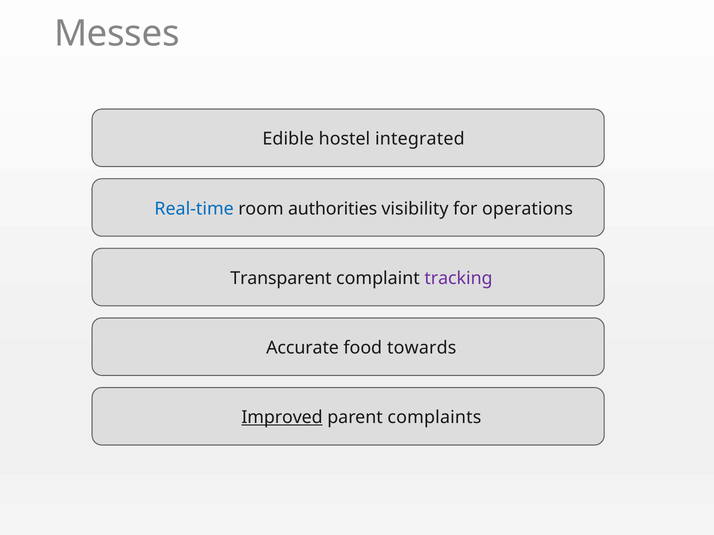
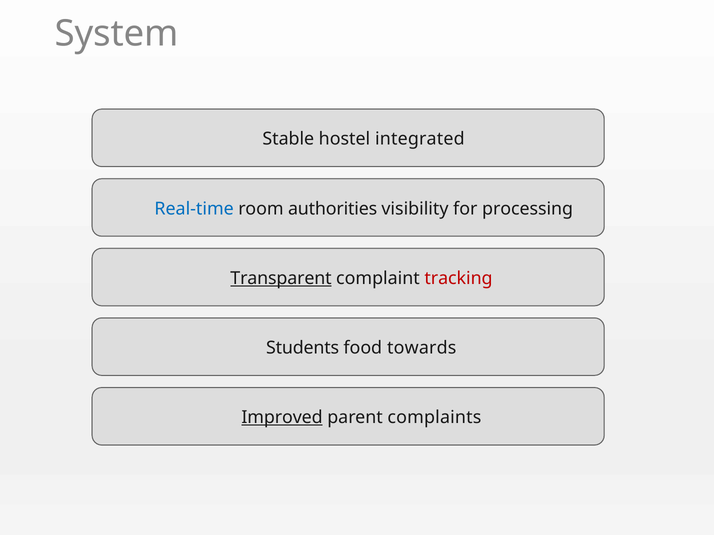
Messes: Messes -> System (117, 34)
Edible: Edible -> Stable (288, 139)
operations: operations -> processing (528, 209)
Transparent underline: none -> present (281, 279)
tracking colour: purple -> red (459, 279)
Accurate: Accurate -> Students (303, 348)
